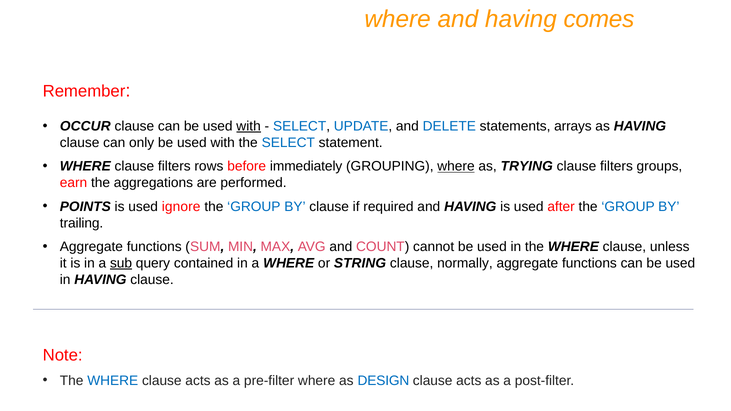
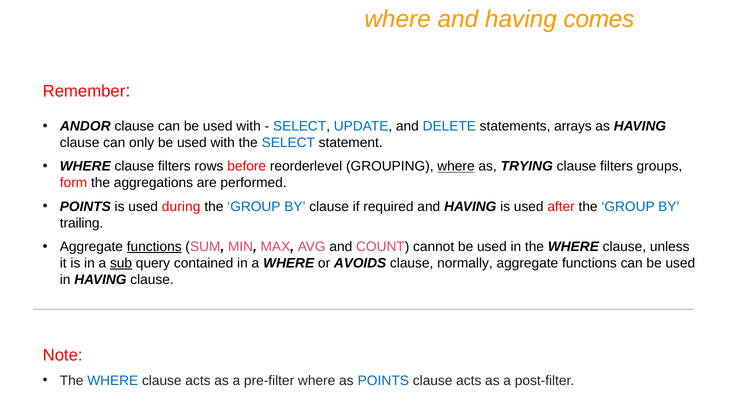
OCCUR: OCCUR -> ANDOR (85, 126)
with underline: present -> none (249, 126)
immediately: immediately -> reorderlevel (306, 166)
earn: earn -> form (74, 183)
ignore: ignore -> during (181, 207)
functions underline: none -> present (154, 247)
STRING: STRING -> AVOIDS (360, 263)
as DESIGN: DESIGN -> POINTS (383, 381)
